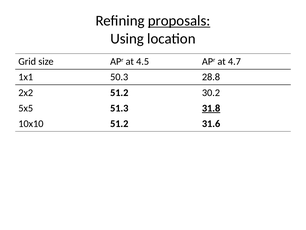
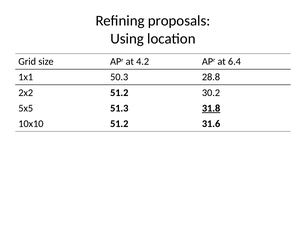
proposals underline: present -> none (179, 21)
4.5: 4.5 -> 4.2 (143, 61)
4.7: 4.7 -> 6.4 (234, 61)
